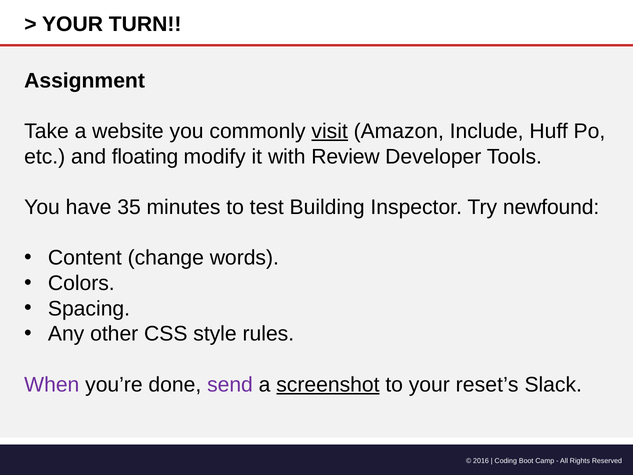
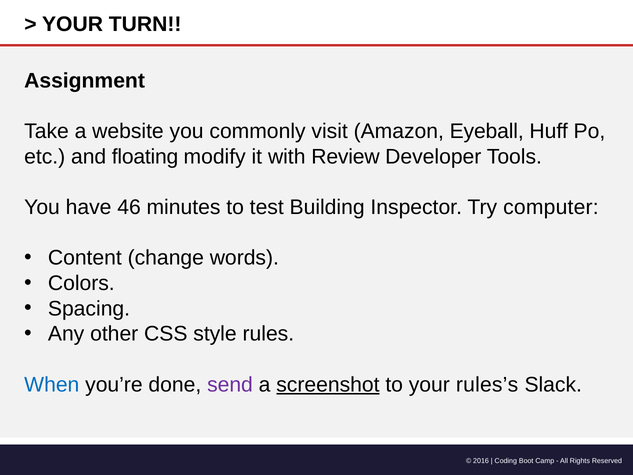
visit underline: present -> none (330, 131)
Include: Include -> Eyeball (487, 131)
35: 35 -> 46 (129, 207)
newfound: newfound -> computer (551, 207)
When colour: purple -> blue (52, 384)
reset’s: reset’s -> rules’s (487, 384)
